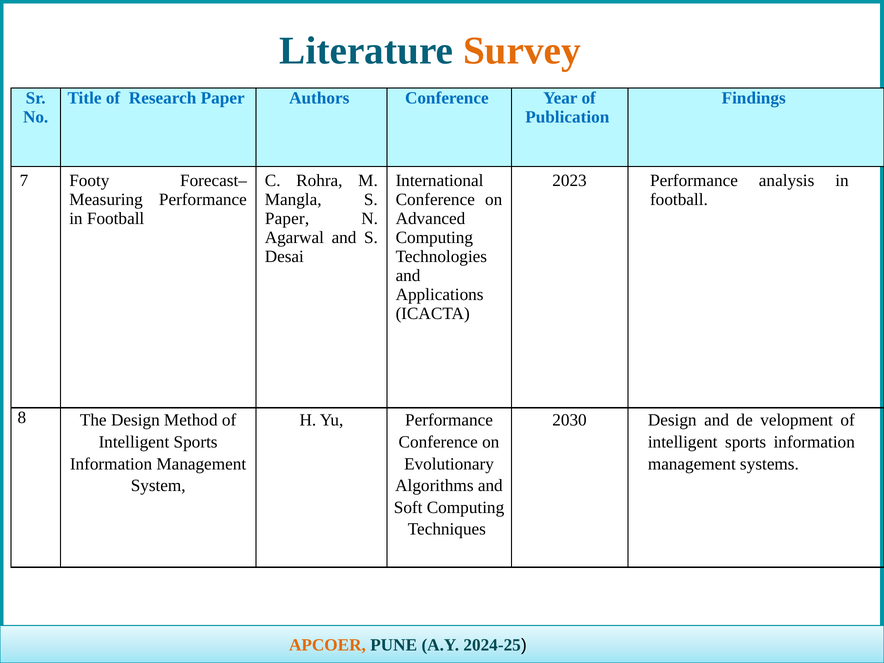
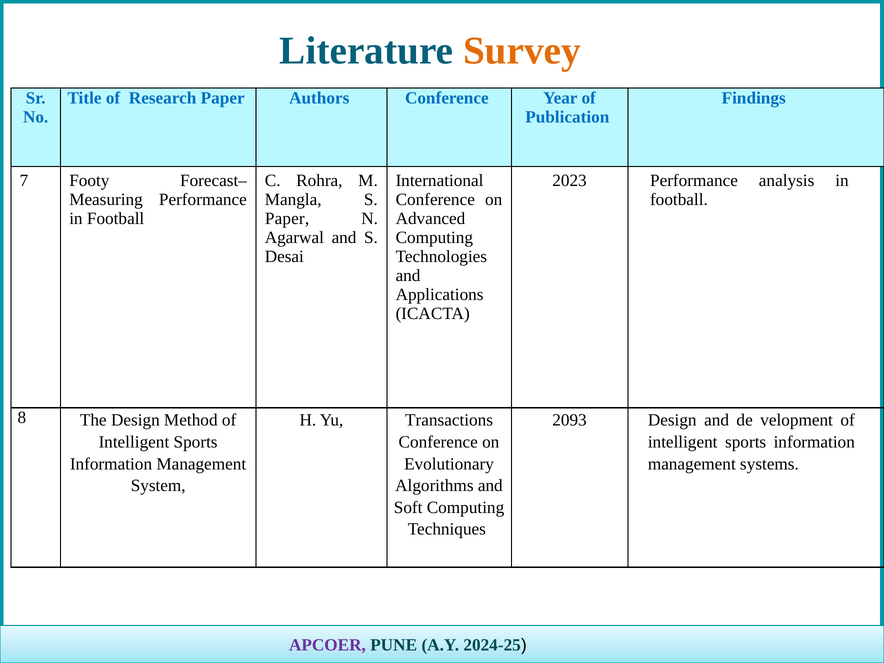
Yu Performance: Performance -> Transactions (449, 420)
2030: 2030 -> 2093 (570, 420)
APCOER colour: orange -> purple (327, 645)
